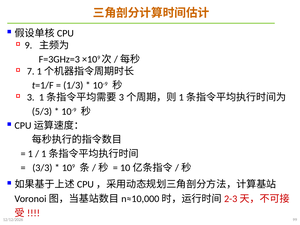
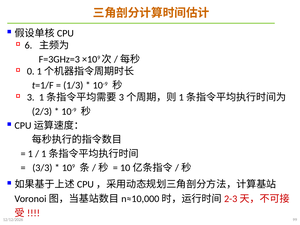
9: 9 -> 6 (28, 45)
7: 7 -> 0 (31, 71)
5/3: 5/3 -> 2/3 (42, 112)
